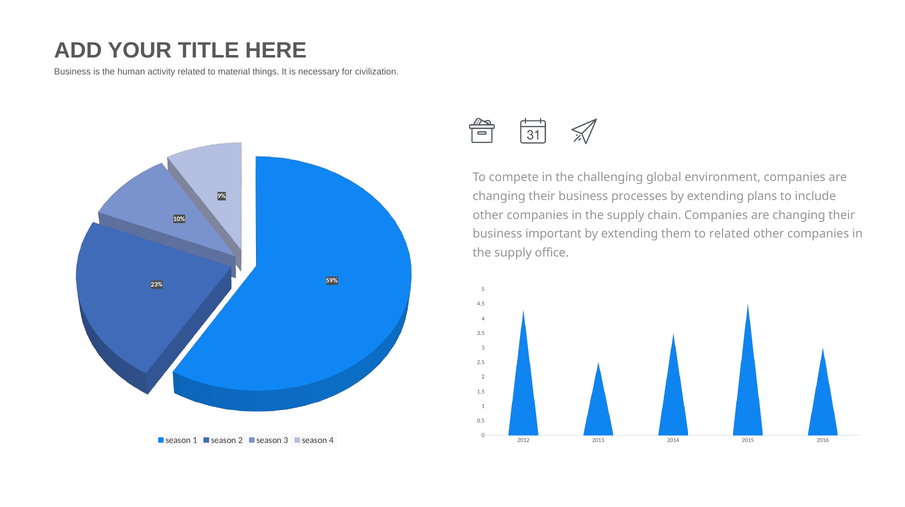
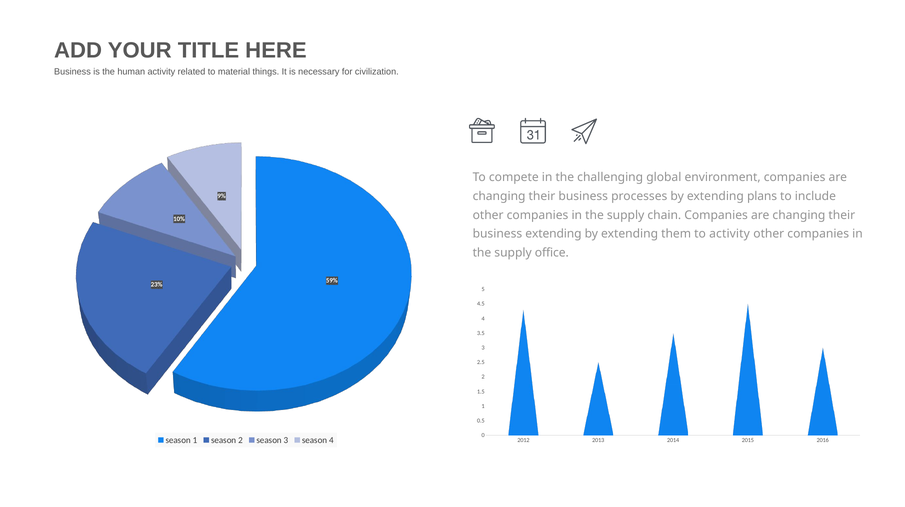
business important: important -> extending (553, 234)
to related: related -> activity (730, 234)
